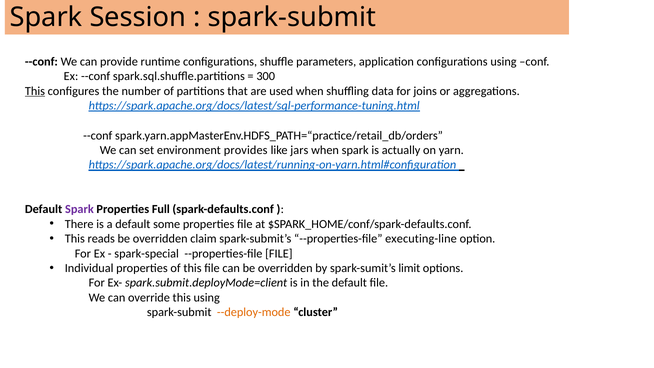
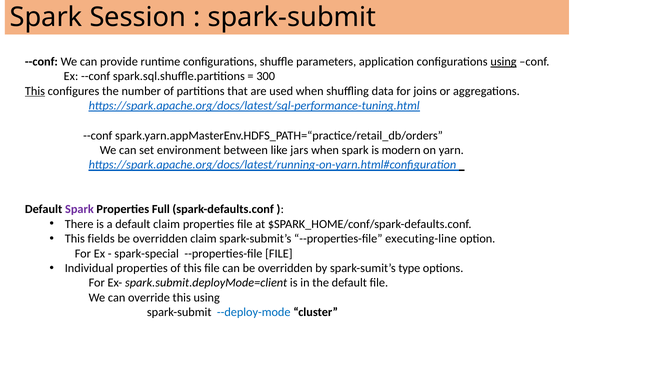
using underline: none -> present (503, 62)
provides: provides -> between (246, 150)
actually: actually -> modern (401, 150)
default some: some -> claim (167, 224)
reads: reads -> fields (101, 239)
limit: limit -> type (409, 268)
--deploy-mode colour: orange -> blue (254, 312)
